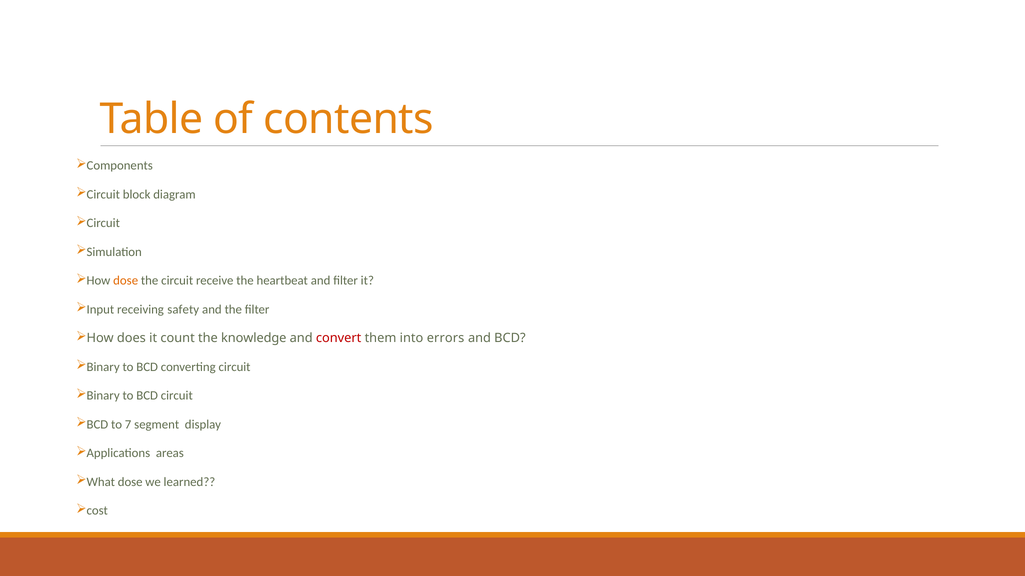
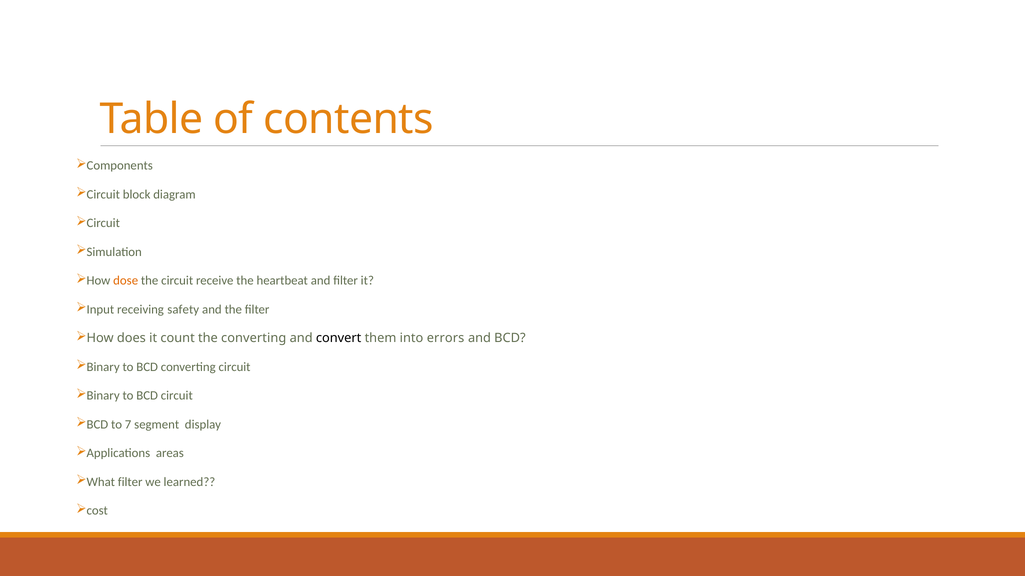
the knowledge: knowledge -> converting (254, 339)
convert colour: red -> black (339, 339)
dose: dose -> filter (130, 482)
